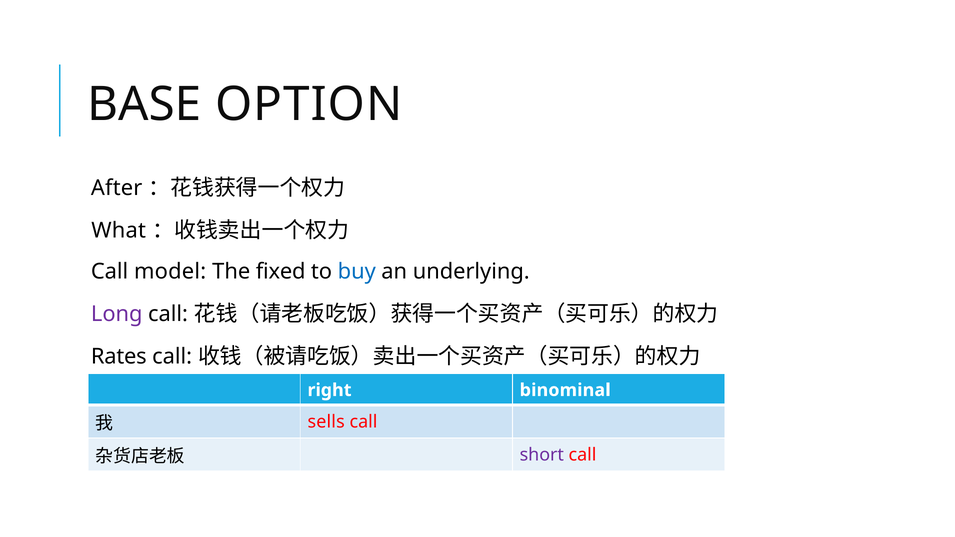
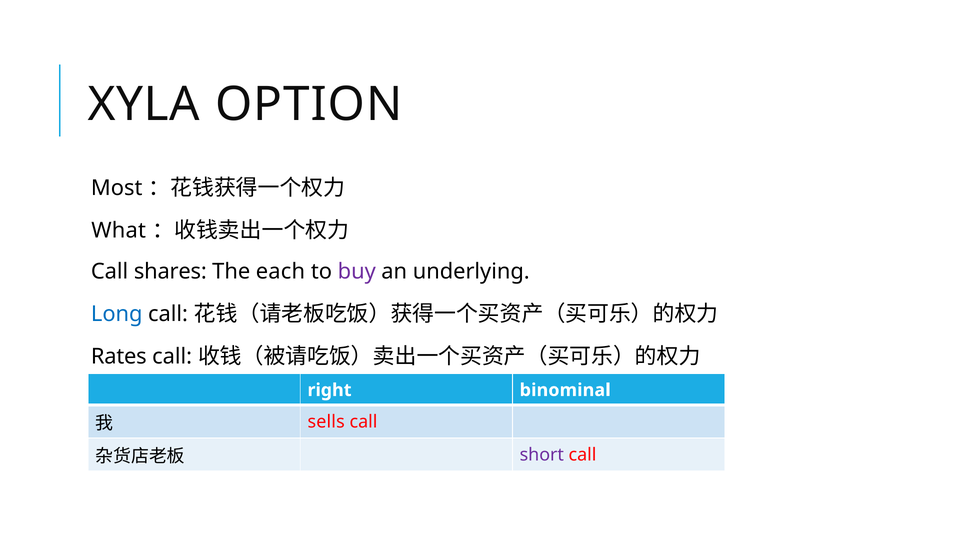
BASE: BASE -> XYLA (144, 104)
After: After -> Most (117, 188)
model: model -> shares (170, 272)
fixed: fixed -> each (280, 272)
buy colour: blue -> purple (357, 272)
Long colour: purple -> blue (117, 314)
